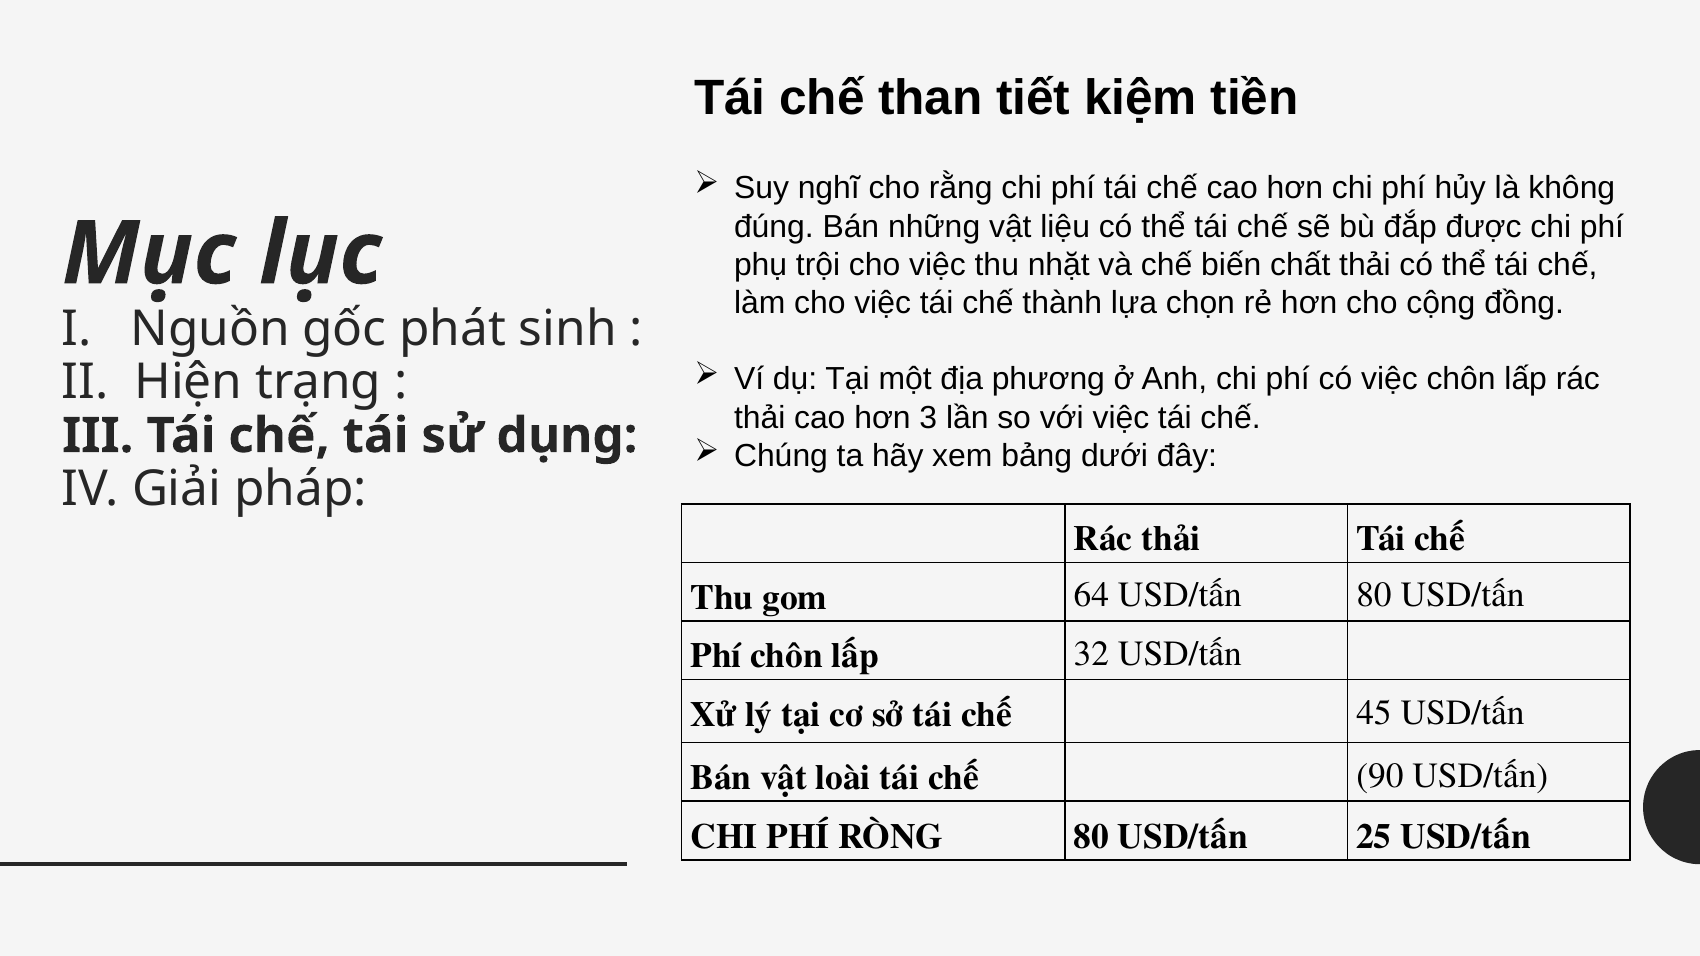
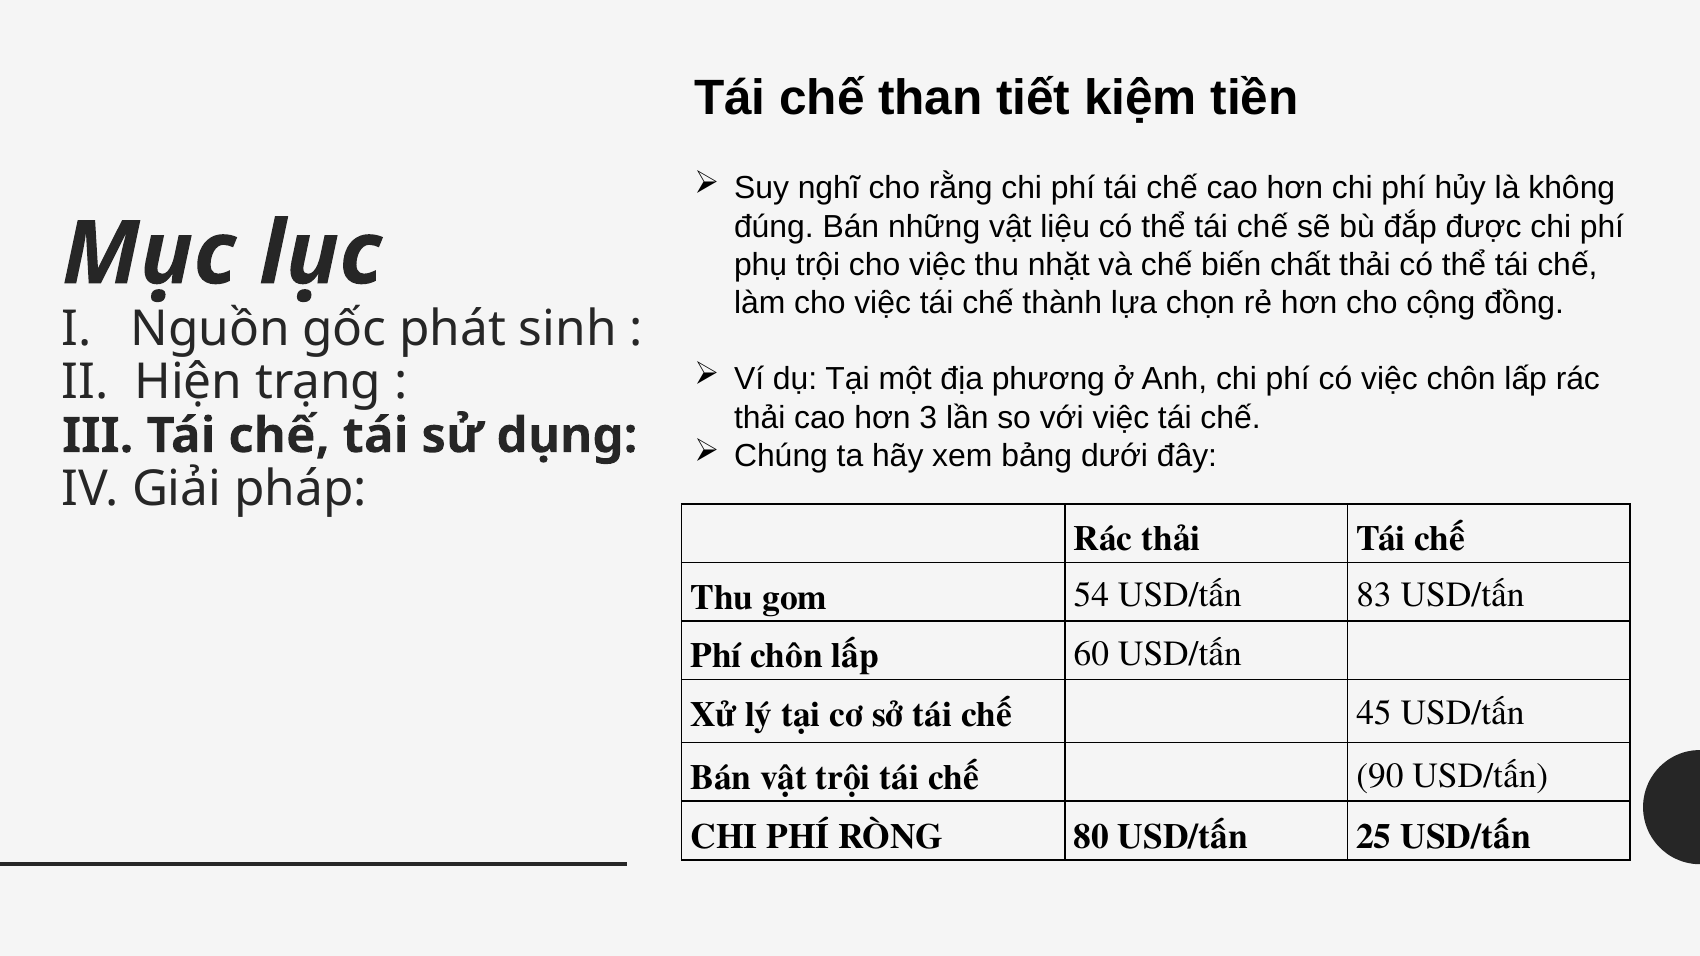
64: 64 -> 54 (1091, 595)
USD/tấn 80: 80 -> 83 (1374, 595)
32: 32 -> 60 (1091, 654)
vật loài: loài -> trội (843, 778)
